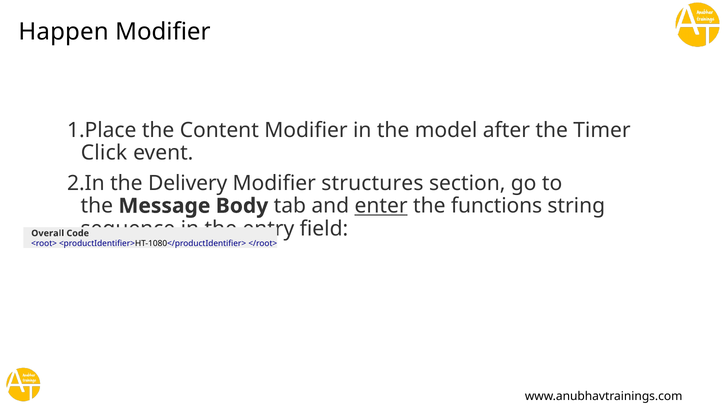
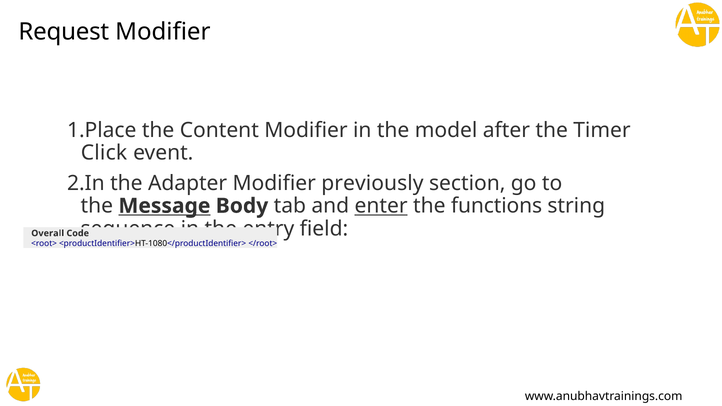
Happen: Happen -> Request (64, 32)
Delivery: Delivery -> Adapter (188, 183)
structures: structures -> previously (372, 183)
Message underline: none -> present (164, 206)
